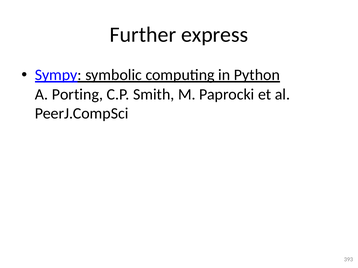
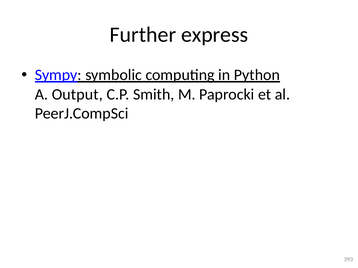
Porting: Porting -> Output (77, 95)
